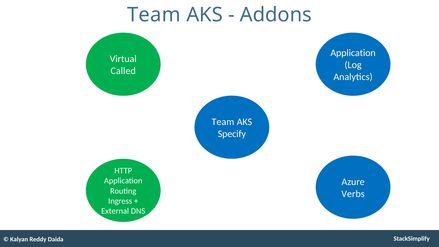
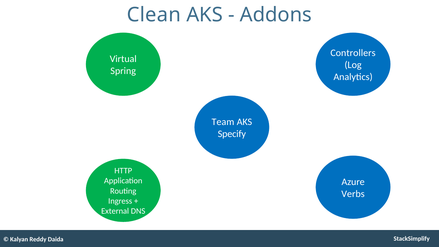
Team: Team -> Clean (154, 15)
Application: Application -> Controllers (353, 53)
Called: Called -> Spring (123, 71)
